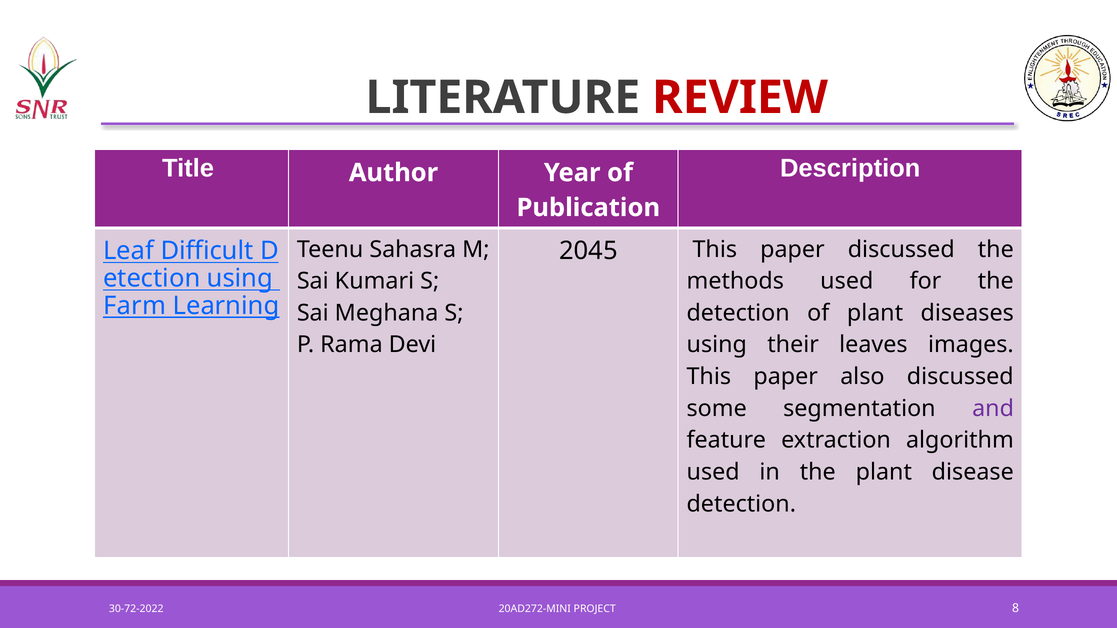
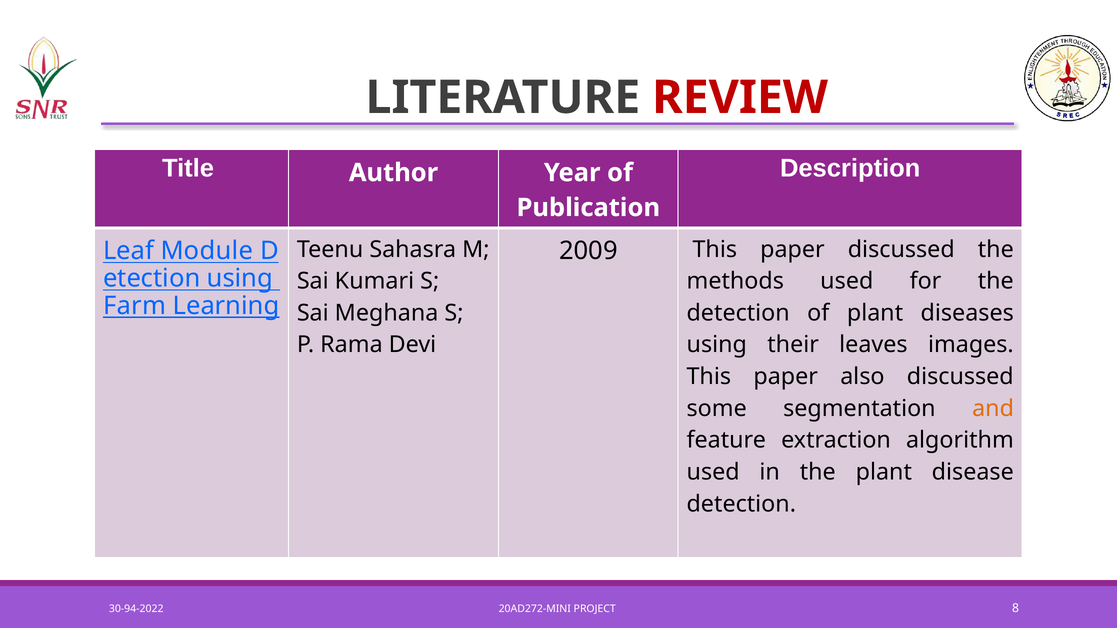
Difficult: Difficult -> Module (207, 251)
2045: 2045 -> 2009 (588, 251)
and colour: purple -> orange (993, 409)
30-72-2022: 30-72-2022 -> 30-94-2022 (136, 609)
